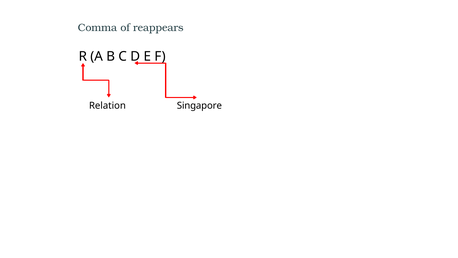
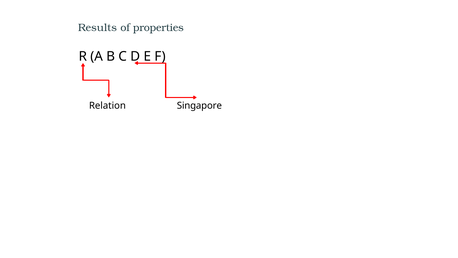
Comma: Comma -> Results (97, 28)
reappears: reappears -> properties (158, 28)
